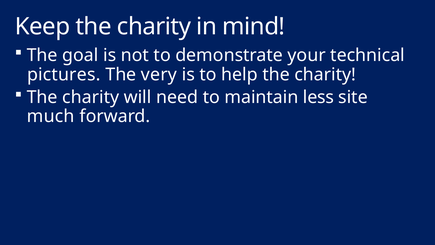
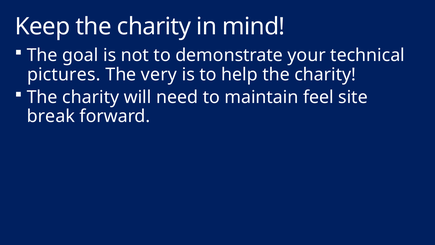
less: less -> feel (318, 97)
much: much -> break (51, 116)
